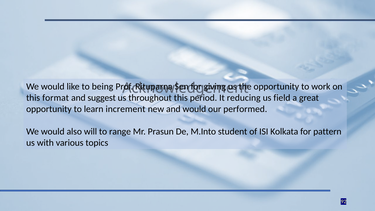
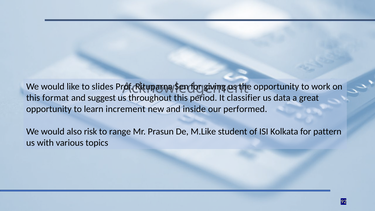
being: being -> slides (103, 86)
reducing: reducing -> classifier (244, 98)
field: field -> data (282, 98)
and would: would -> inside (194, 109)
will: will -> risk (90, 131)
M.Into: M.Into -> M.Like (203, 131)
